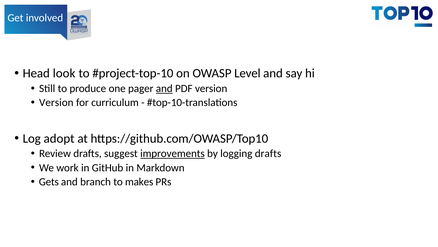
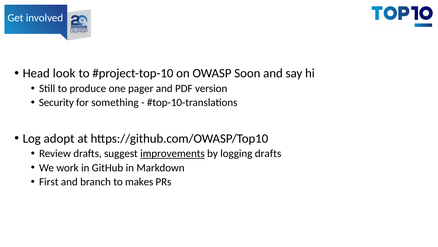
Level: Level -> Soon (247, 73)
and underline: present -> none (164, 88)
Version: Version -> Security (56, 102)
curriculum: curriculum -> something (115, 102)
Gets: Gets -> First (49, 181)
